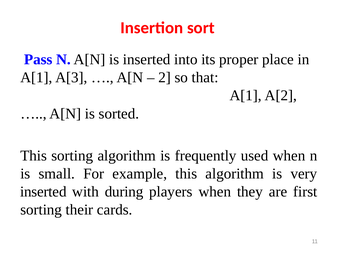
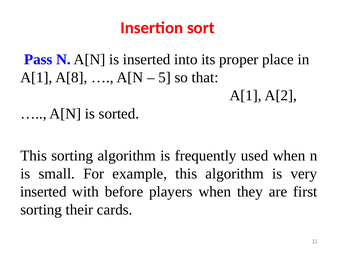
A[3: A[3 -> A[8 (71, 78)
2: 2 -> 5 (165, 78)
during: during -> before (124, 192)
